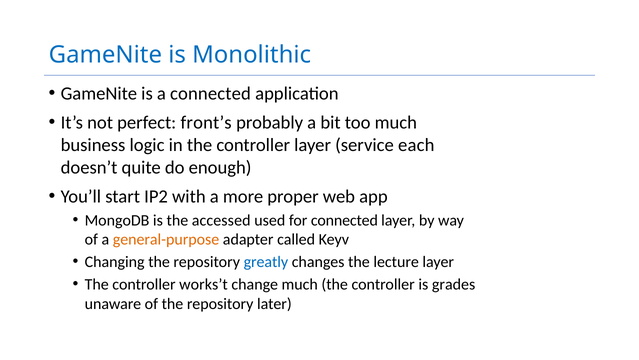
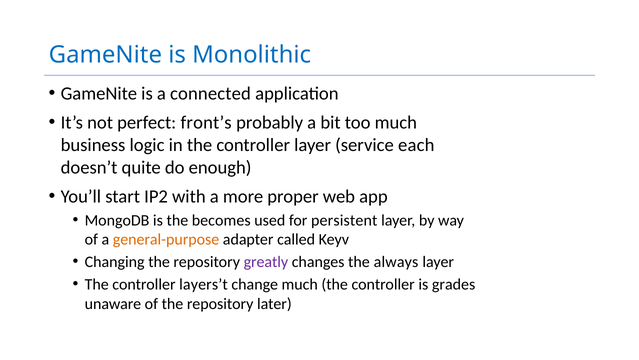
accessed: accessed -> becomes (221, 220)
for connected: connected -> persistent (344, 220)
greatly colour: blue -> purple (266, 262)
lecture: lecture -> always (396, 262)
works’t: works’t -> layers’t (203, 284)
